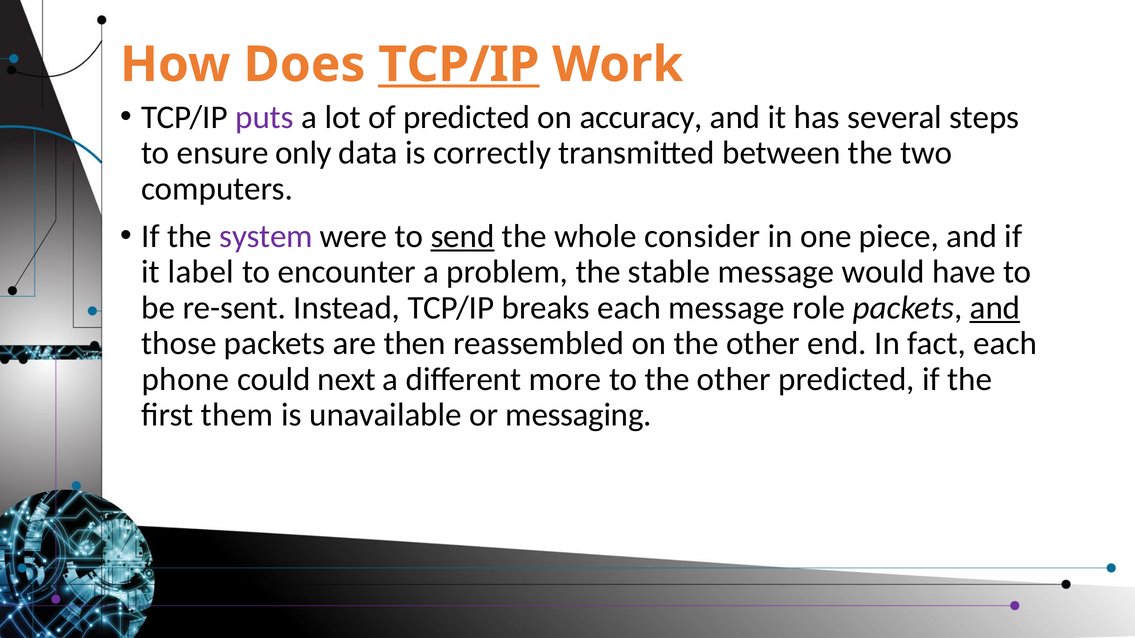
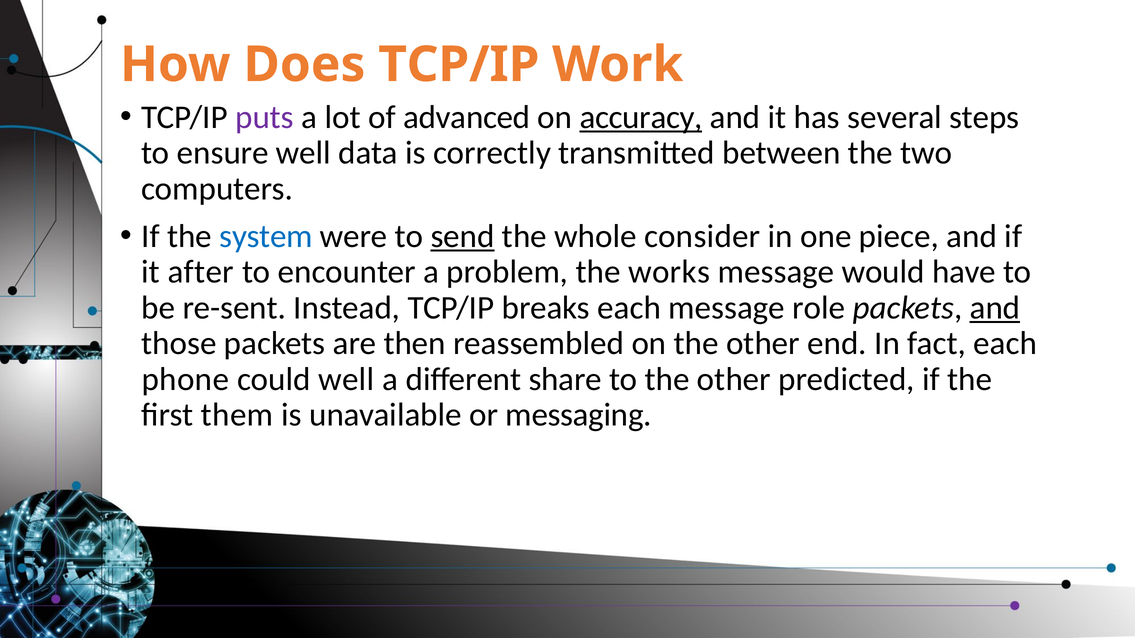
TCP/IP underline: present -> none (459, 65)
of predicted: predicted -> advanced (467, 117)
accuracy underline: none -> present (641, 117)
ensure only: only -> well (303, 153)
system colour: purple -> blue (266, 236)
label: label -> after (201, 272)
stable: stable -> works (669, 272)
could next: next -> well (346, 379)
more: more -> share (565, 379)
